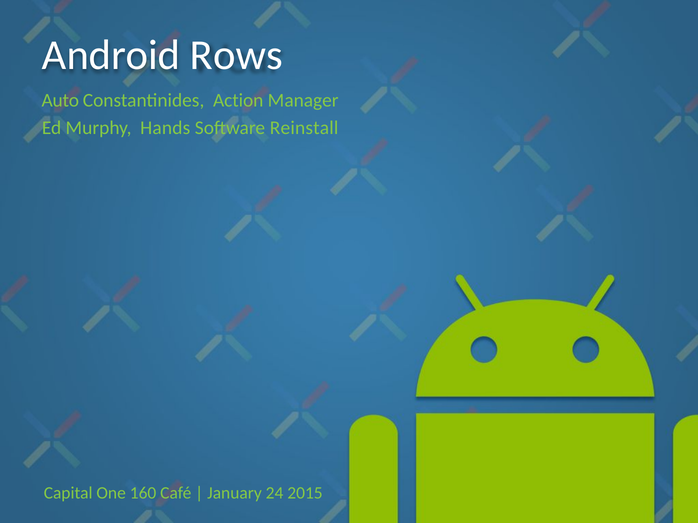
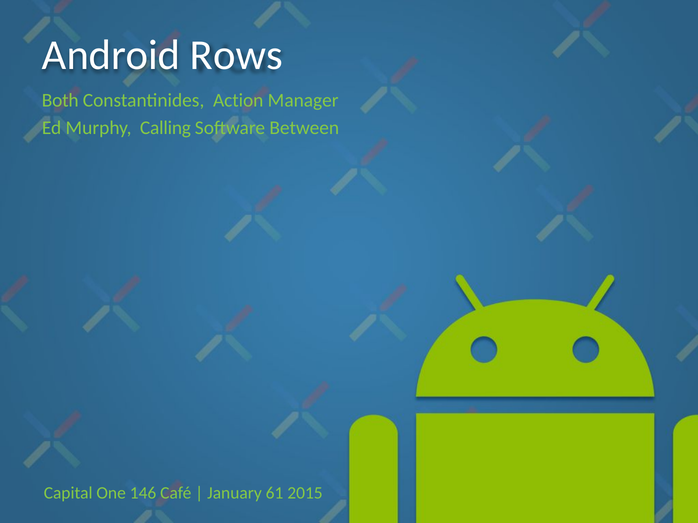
Auto: Auto -> Both (60, 101)
Hands: Hands -> Calling (165, 128)
Reinstall: Reinstall -> Between (304, 128)
160: 160 -> 146 (143, 493)
24: 24 -> 61 (275, 493)
